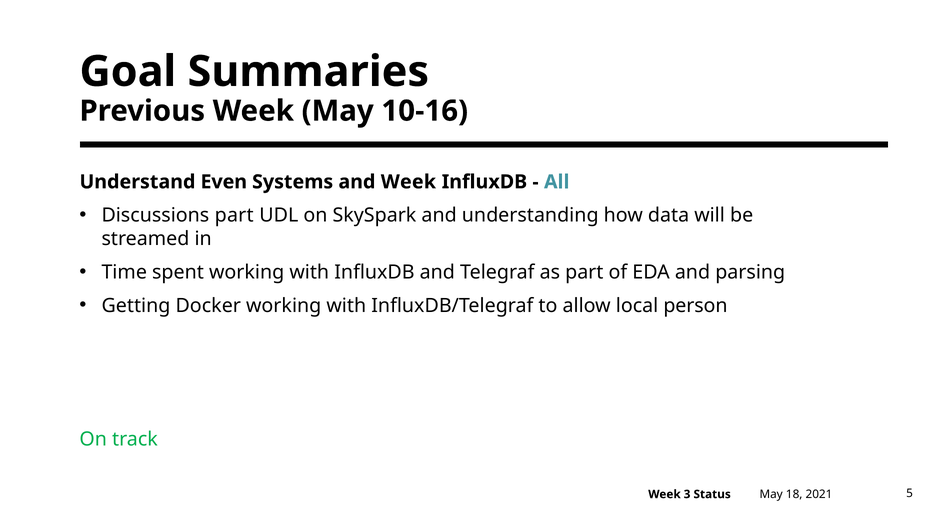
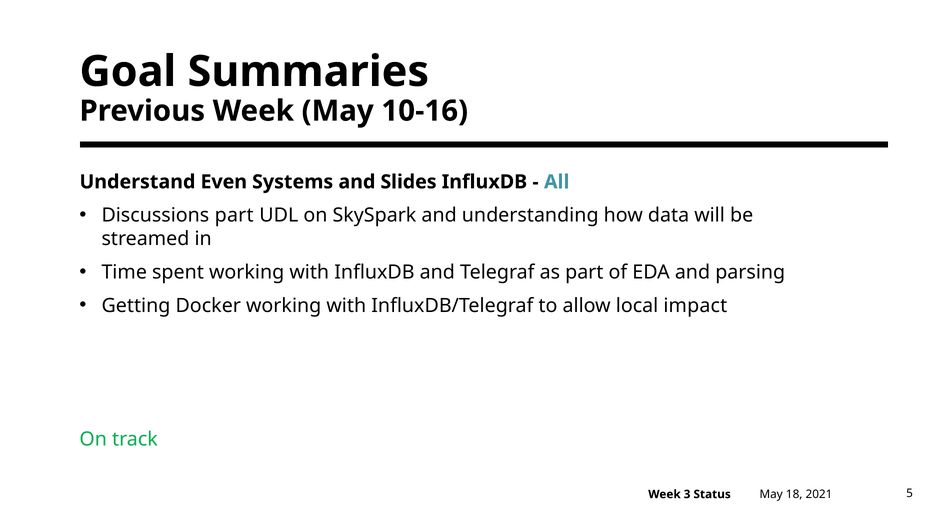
and Week: Week -> Slides (409, 182)
person: person -> impact (695, 306)
